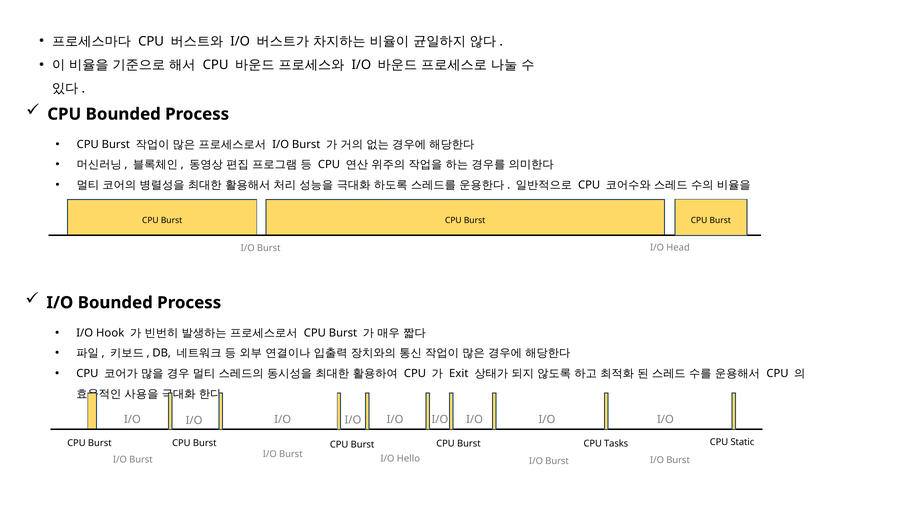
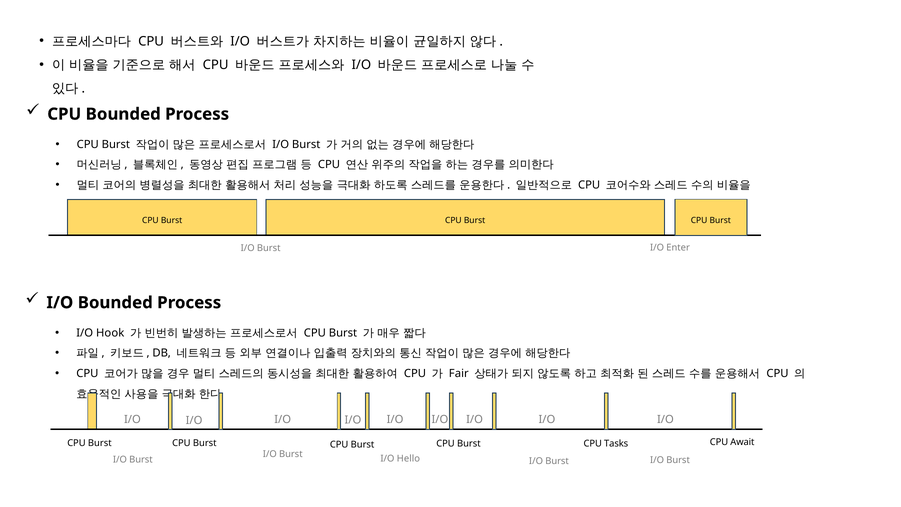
Head: Head -> Enter (678, 248)
Exit: Exit -> Fair (459, 373)
Static: Static -> Await (742, 442)
